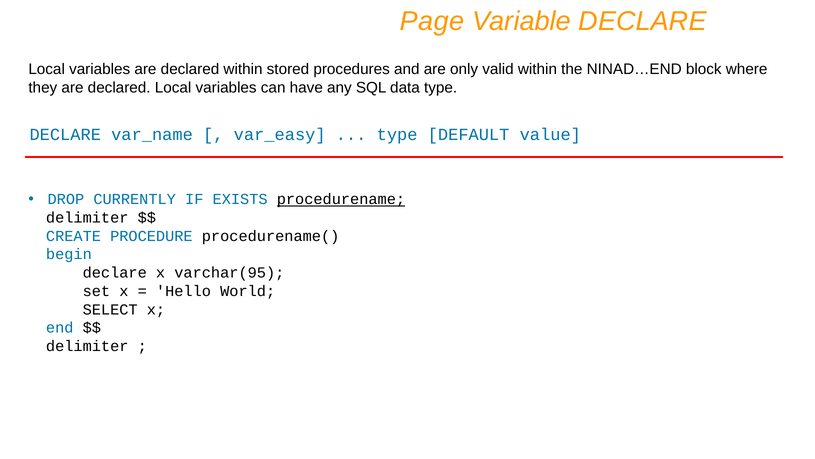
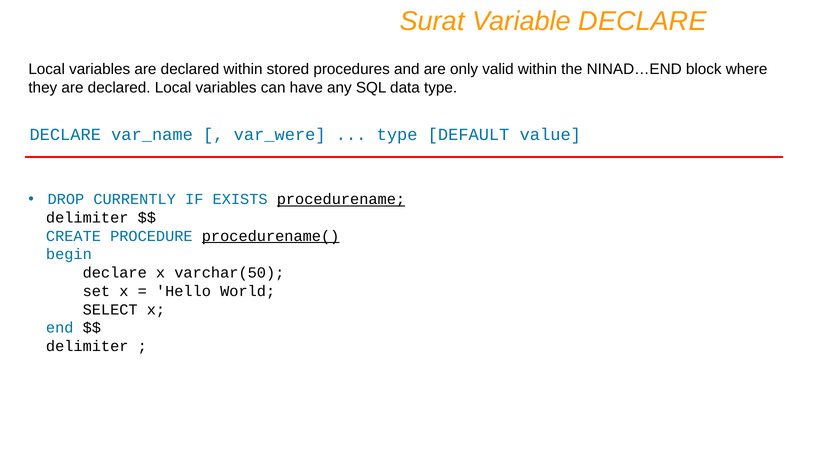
Page: Page -> Surat (432, 21)
var_easy: var_easy -> var_were (280, 135)
procedurename( underline: none -> present (271, 236)
varchar(95: varchar(95 -> varchar(50 (229, 272)
